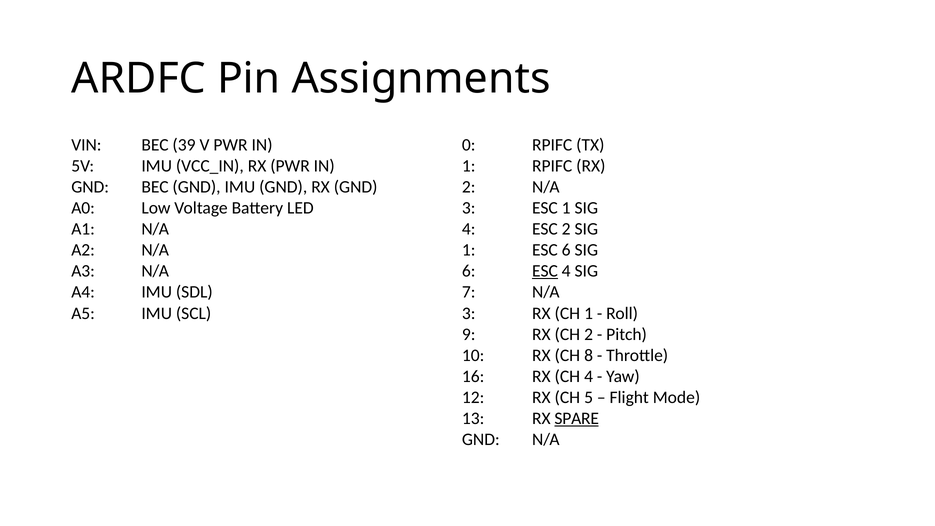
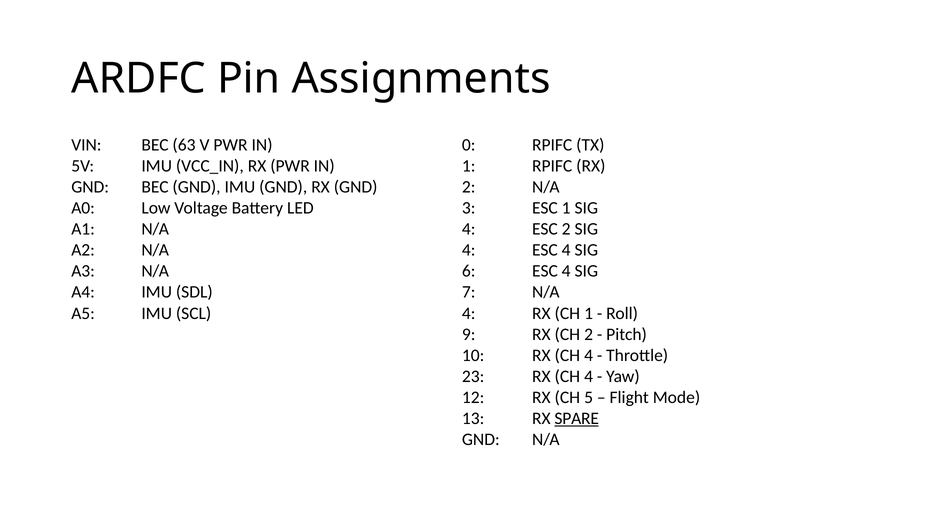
39: 39 -> 63 (184, 145)
1: 1 -> 4 (469, 250)
6: 6 -> 4 (566, 250)
ESC underline: present -> none (545, 271)
3: 3 -> 4 (469, 313)
10 RX CH 8: 8 -> 4 (589, 355)
16: 16 -> 23 (473, 376)
